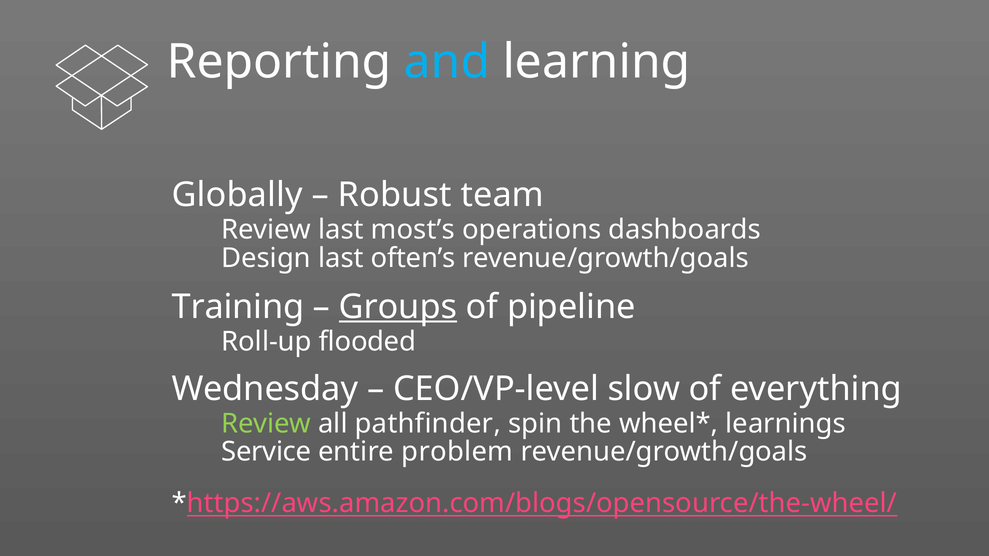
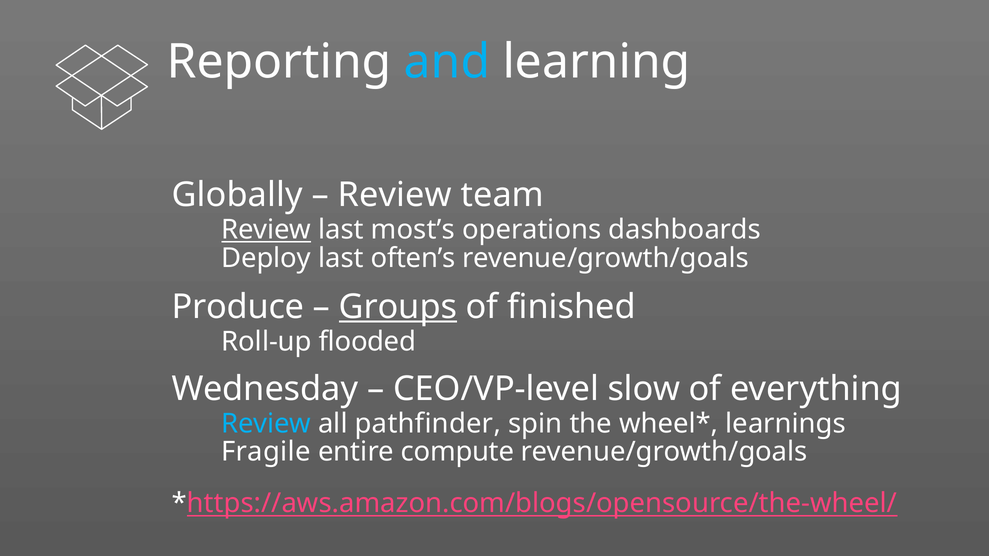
Robust: Robust -> Review (395, 195)
Review underline: none -> present (266, 230)
Design: Design -> Deploy (266, 258)
Training: Training -> Produce (238, 307)
pipeline: pipeline -> finished (571, 307)
Review colour: light green -> light blue (266, 424)
Service: Service -> Fragile (266, 452)
problem: problem -> compute (457, 452)
